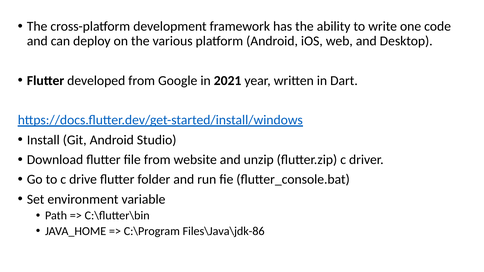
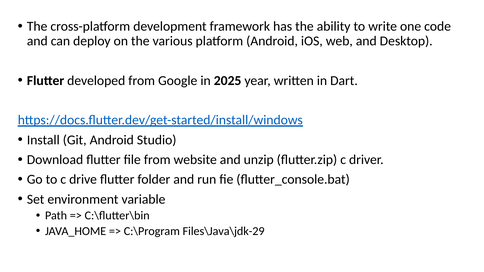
2021: 2021 -> 2025 (228, 81)
Files\Java\jdk-86: Files\Java\jdk-86 -> Files\Java\jdk-29 (224, 231)
